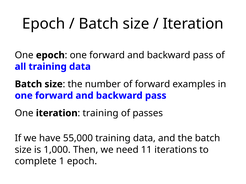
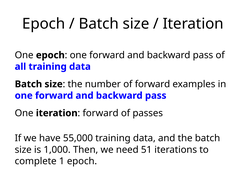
training: training -> forward (101, 113)
11: 11 -> 51 (146, 150)
